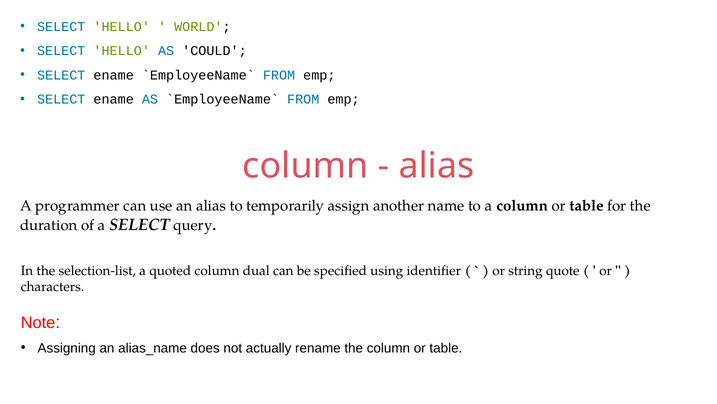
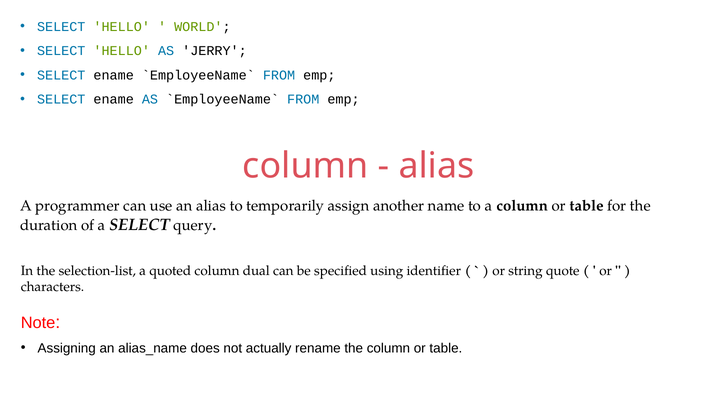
COULD: COULD -> JERRY (214, 51)
